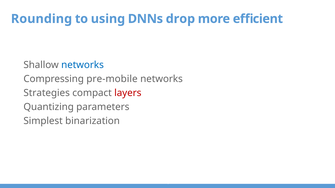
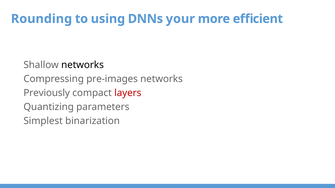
drop: drop -> your (180, 19)
networks colour: blue -> black (83, 65)
pre-mobile: pre-mobile -> pre-images (112, 79)
Strategies: Strategies -> Previously (47, 93)
